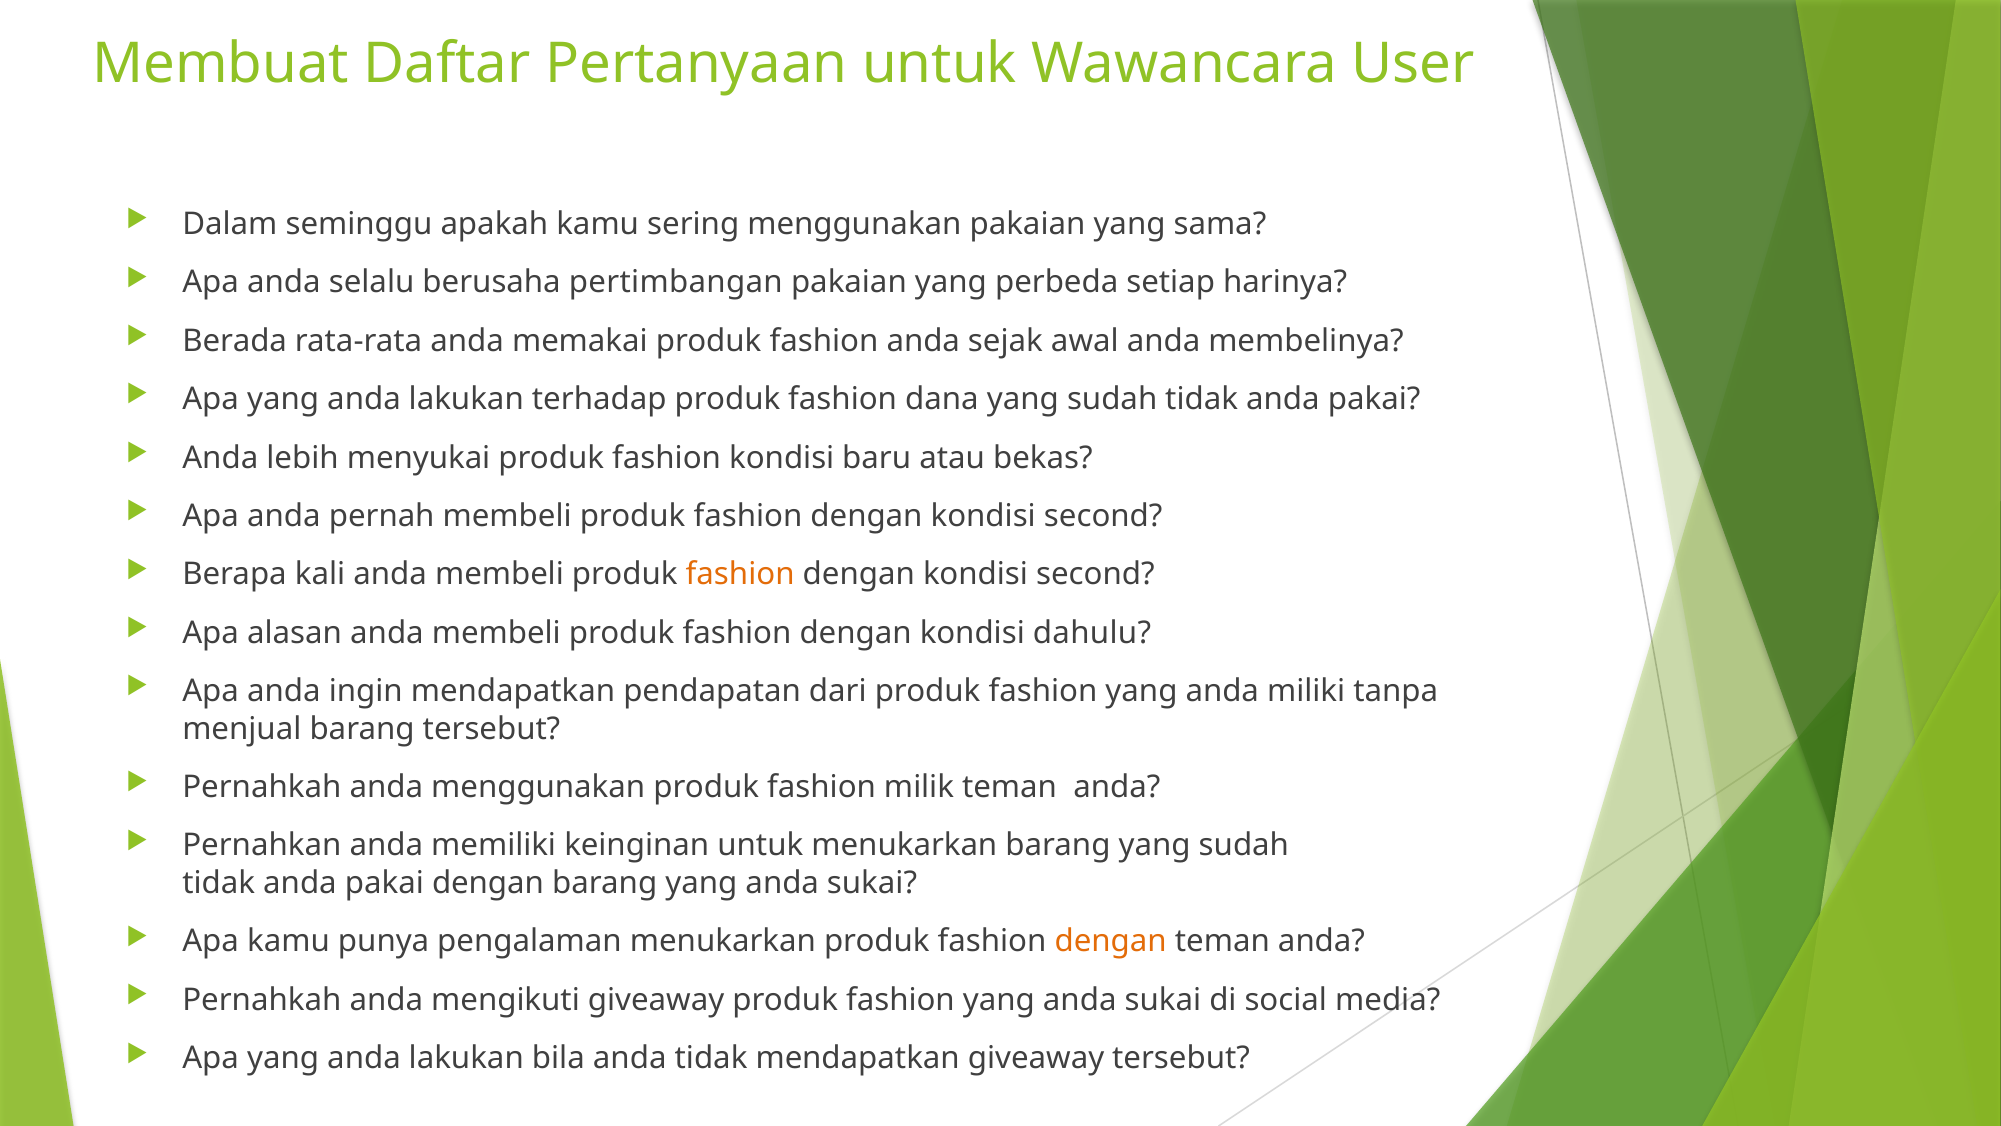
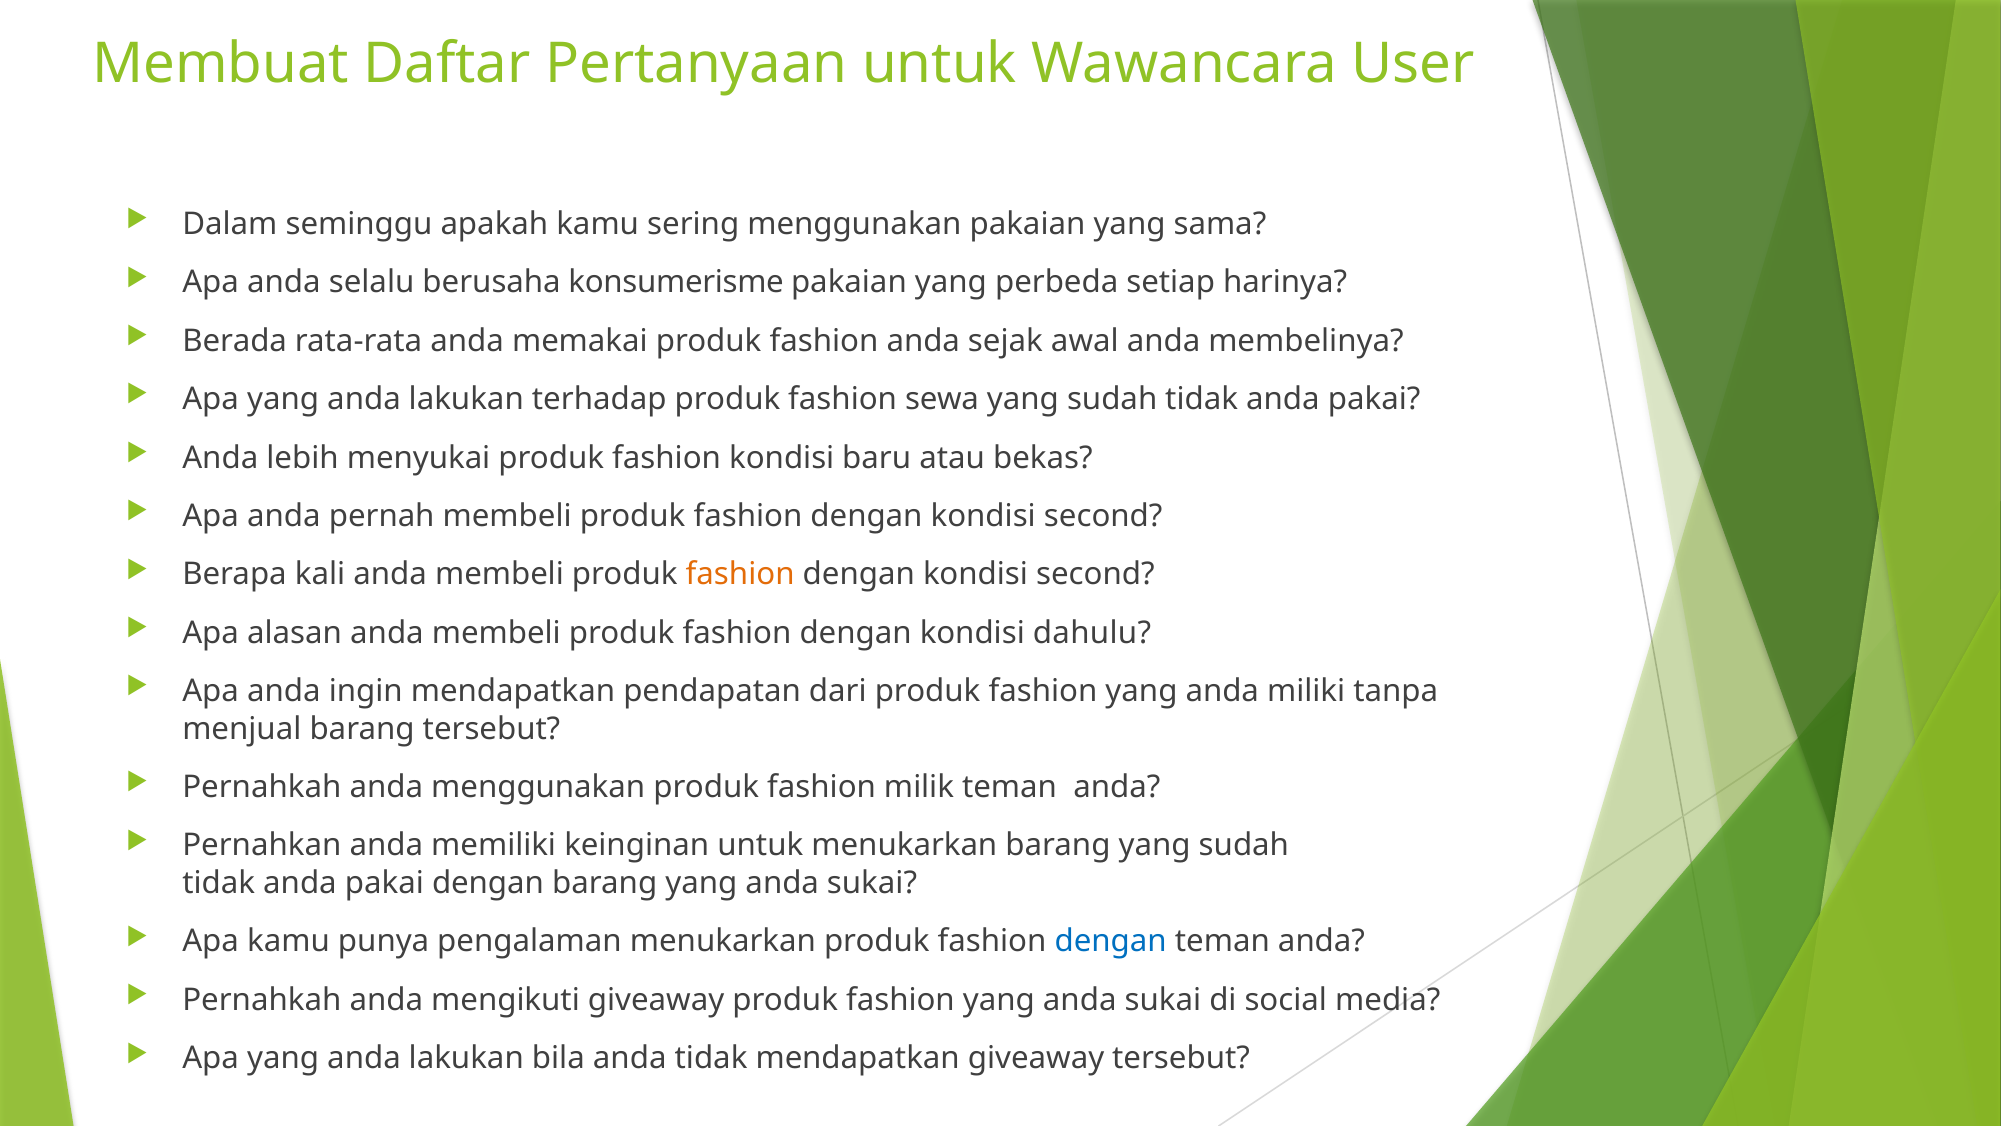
pertimbangan: pertimbangan -> konsumerisme (676, 282)
dana: dana -> sewa (942, 399)
dengan colour: orange -> blue (1111, 941)
